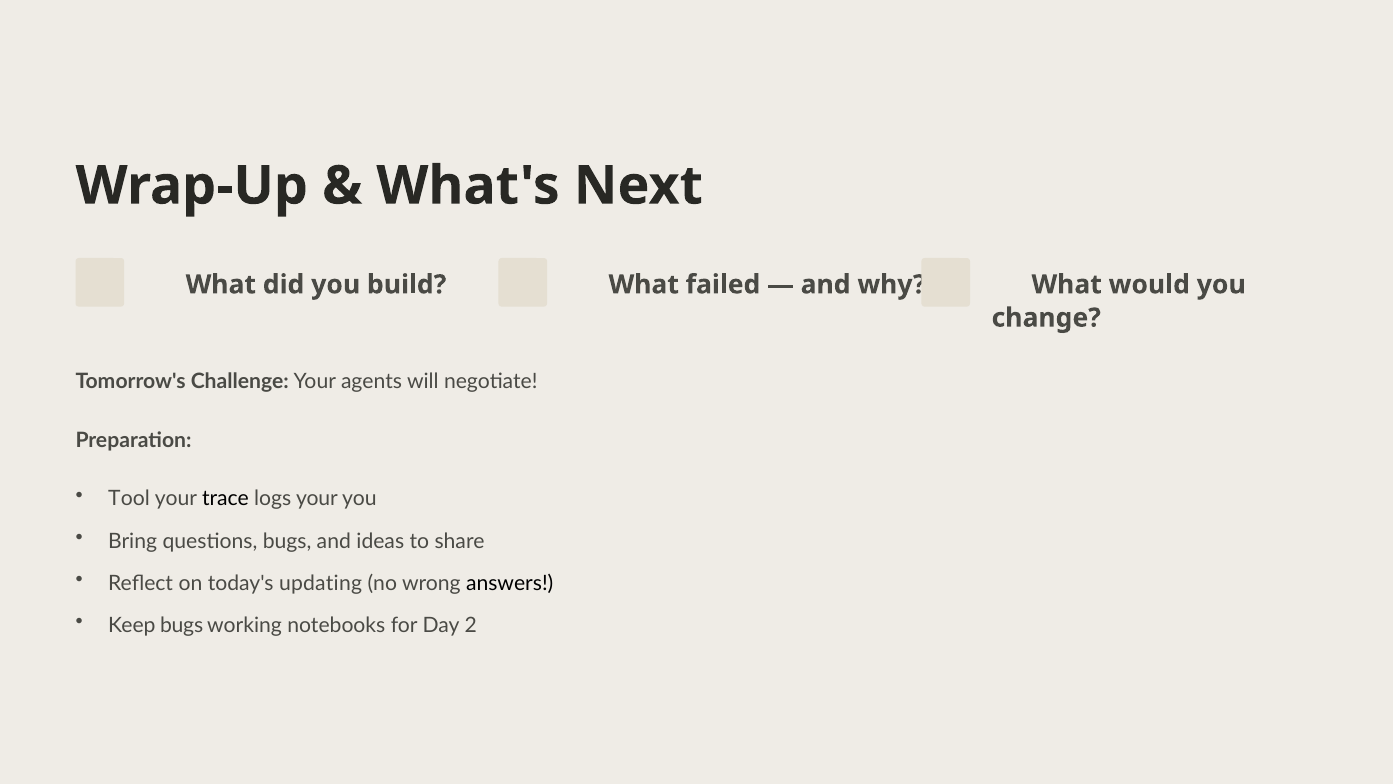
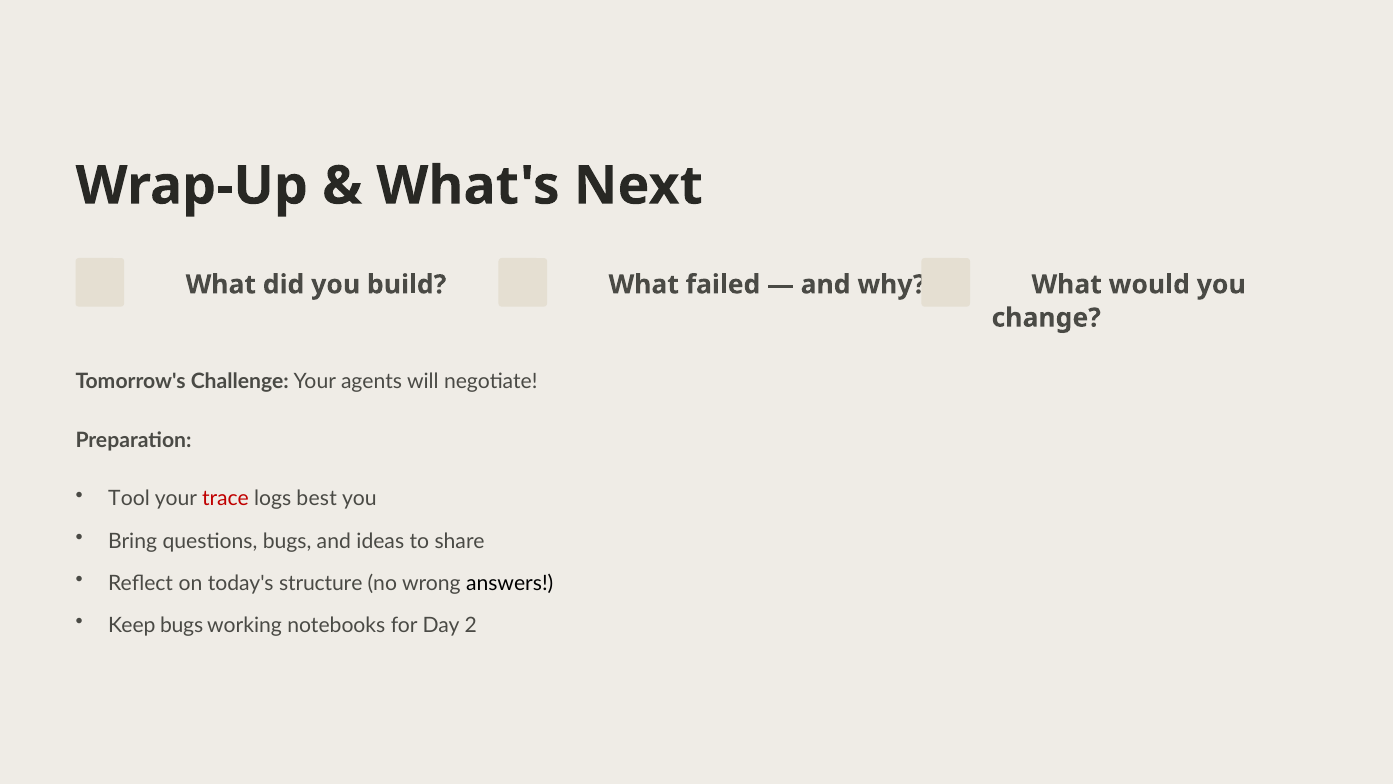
trace colour: black -> red (225, 499)
logs your: your -> best (317, 499)
updating: updating -> structure (321, 583)
